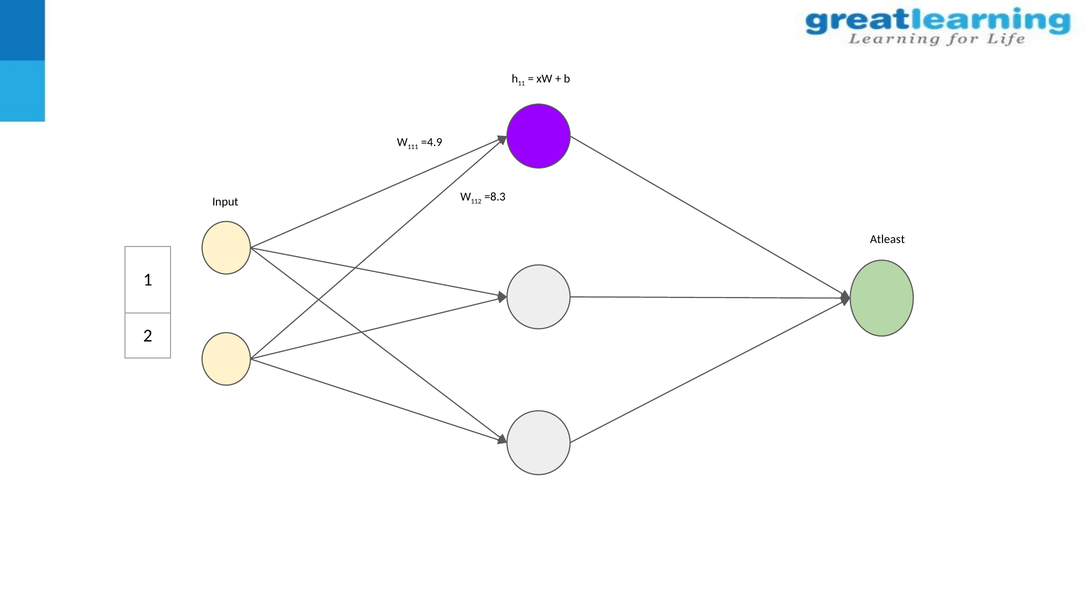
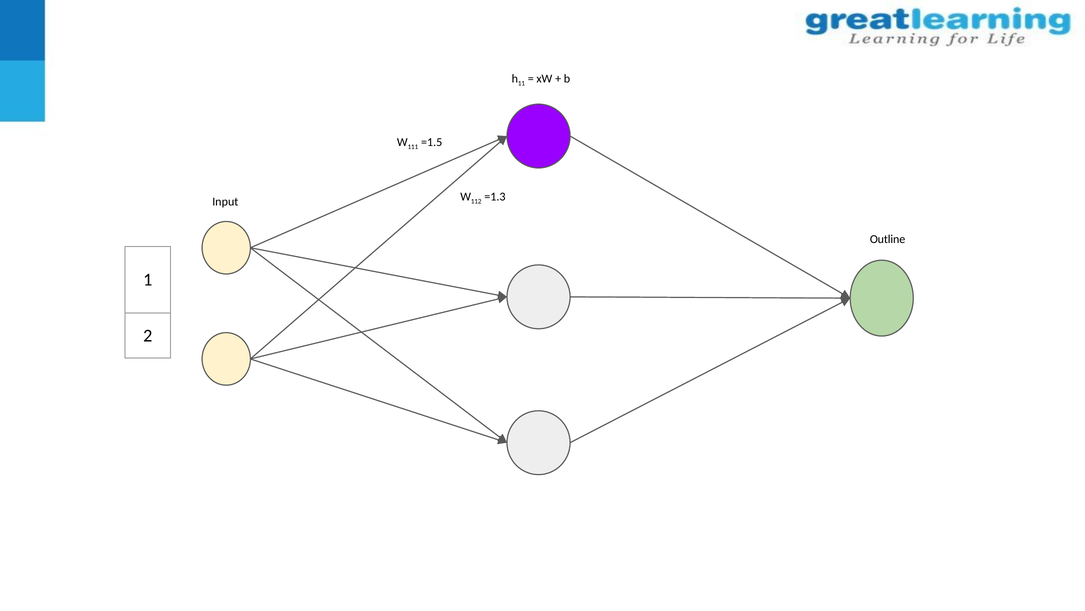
=4.9: =4.9 -> =1.5 (432, 142)
=8.3: =8.3 -> =1.3 (495, 196)
Atleast: Atleast -> Outline (888, 239)
